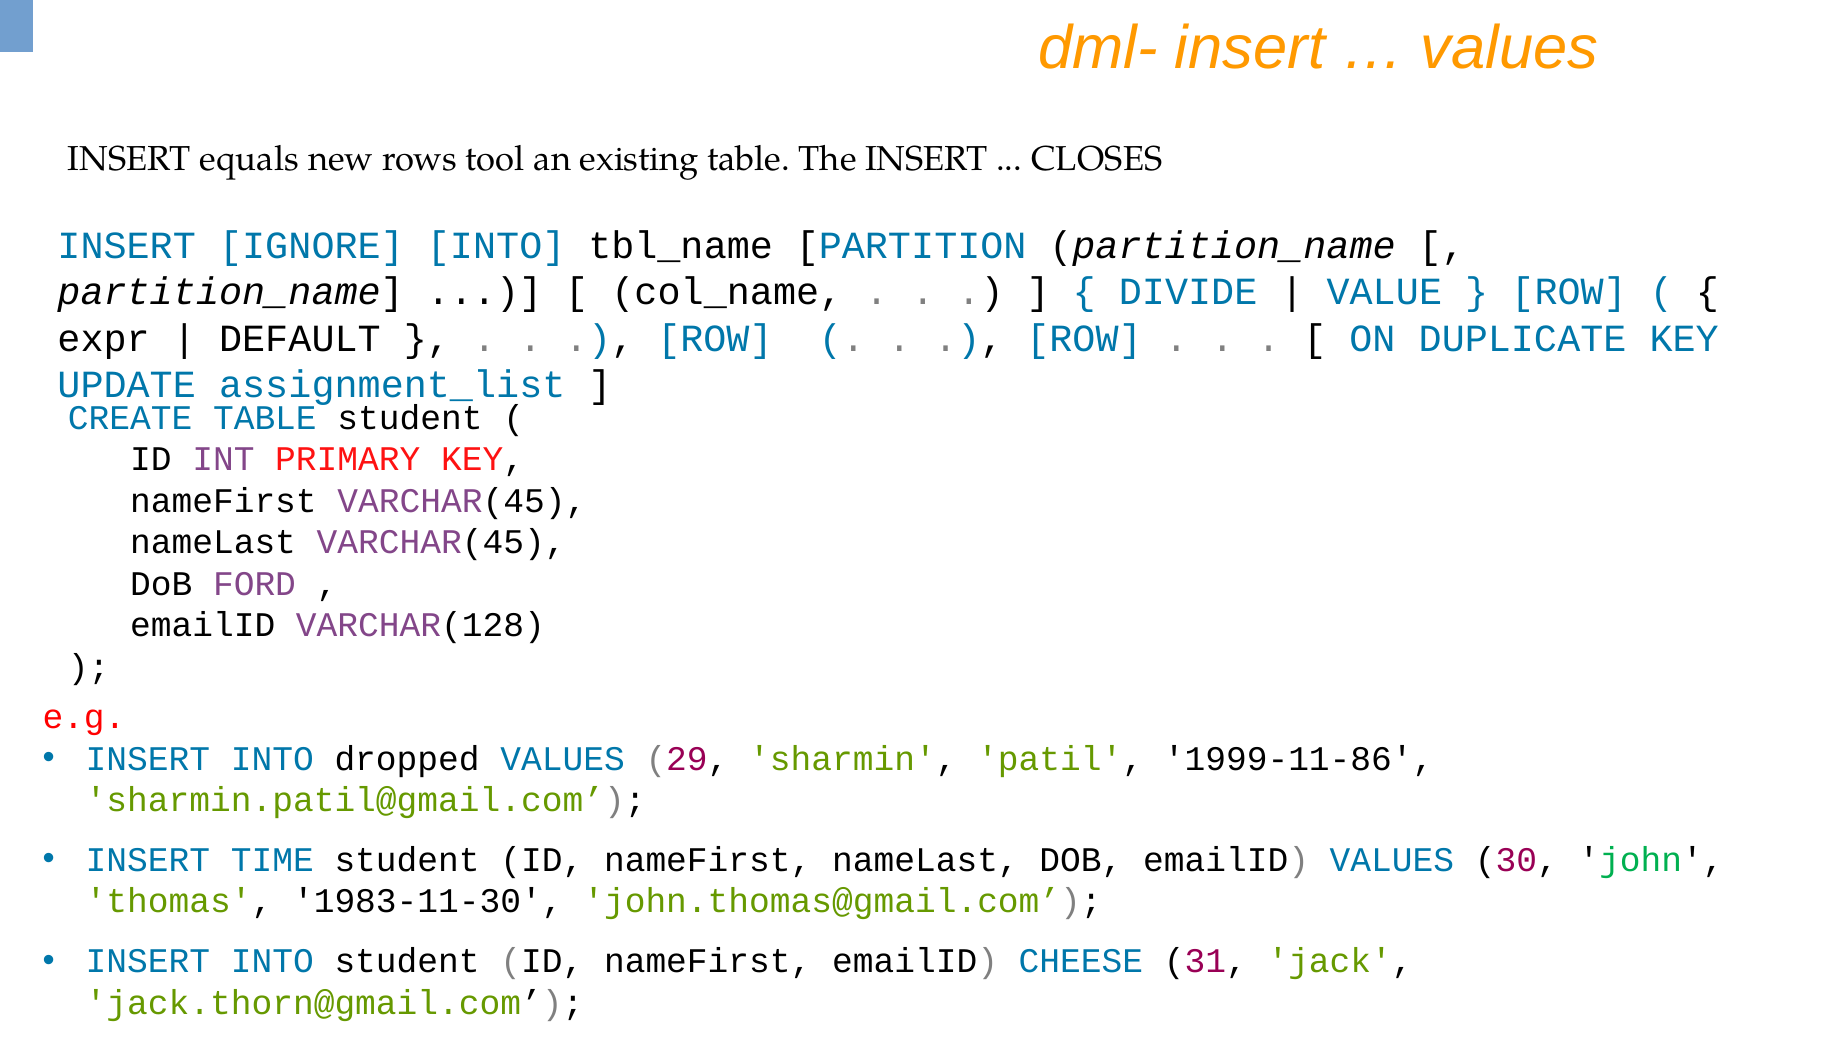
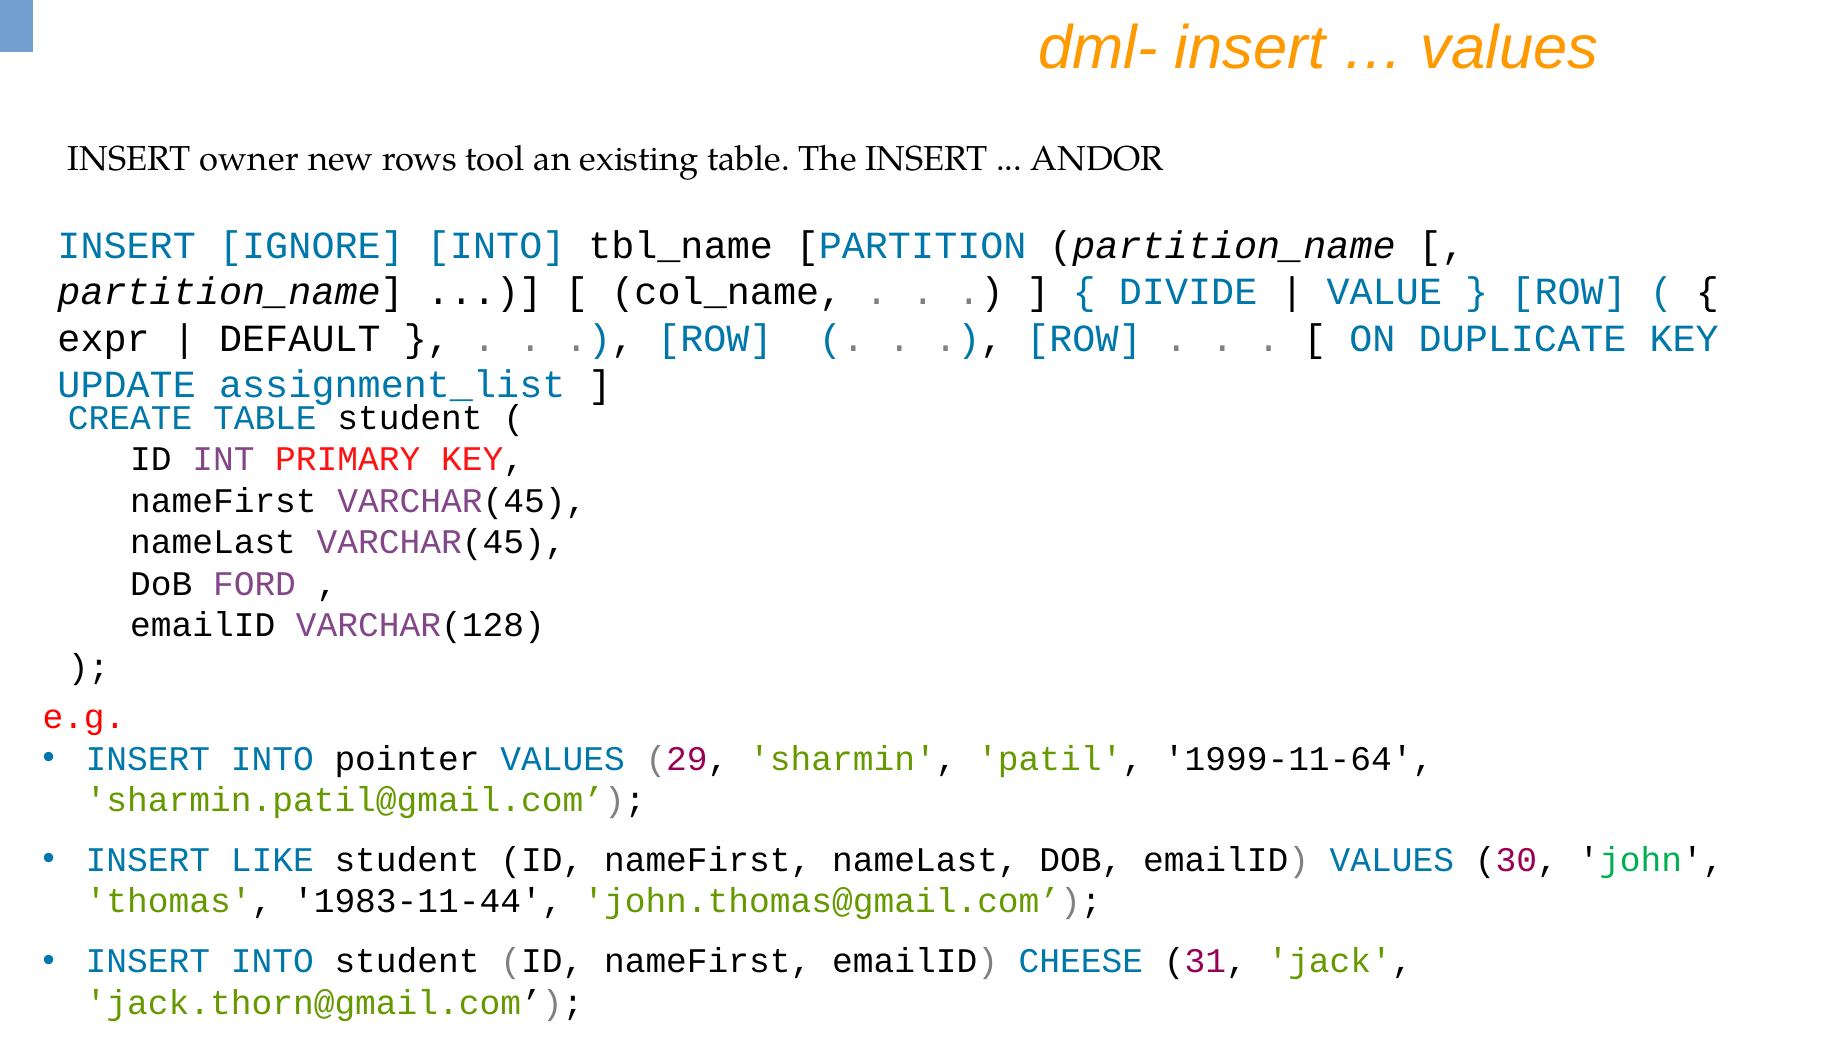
equals: equals -> owner (249, 159)
CLOSES: CLOSES -> ANDOR (1097, 159)
dropped: dropped -> pointer (407, 759)
1999-11-86: 1999-11-86 -> 1999-11-64 (1299, 759)
TIME: TIME -> LIKE (272, 860)
1983-11-30: 1983-11-30 -> 1983-11-44 (428, 901)
